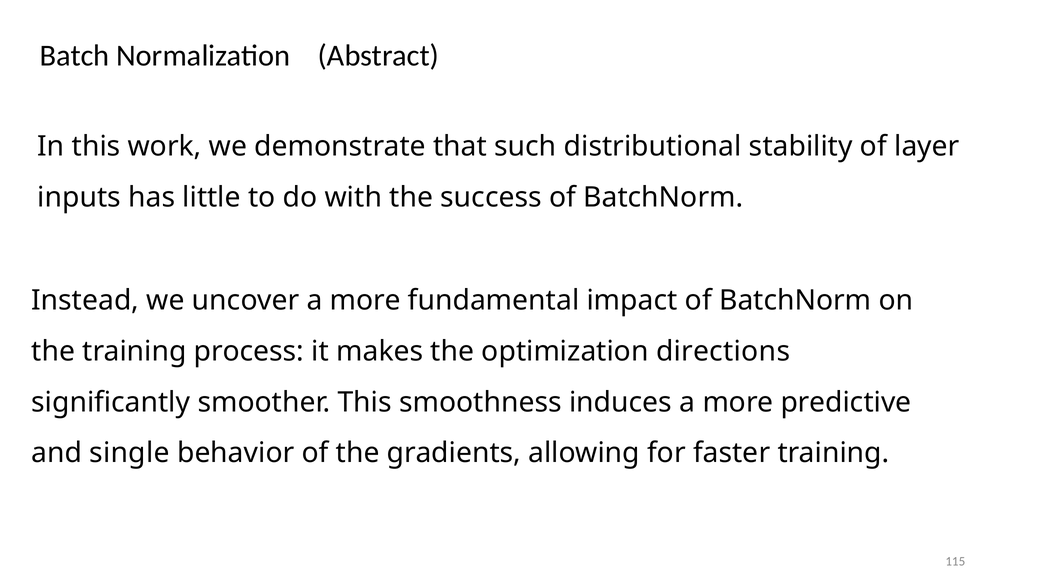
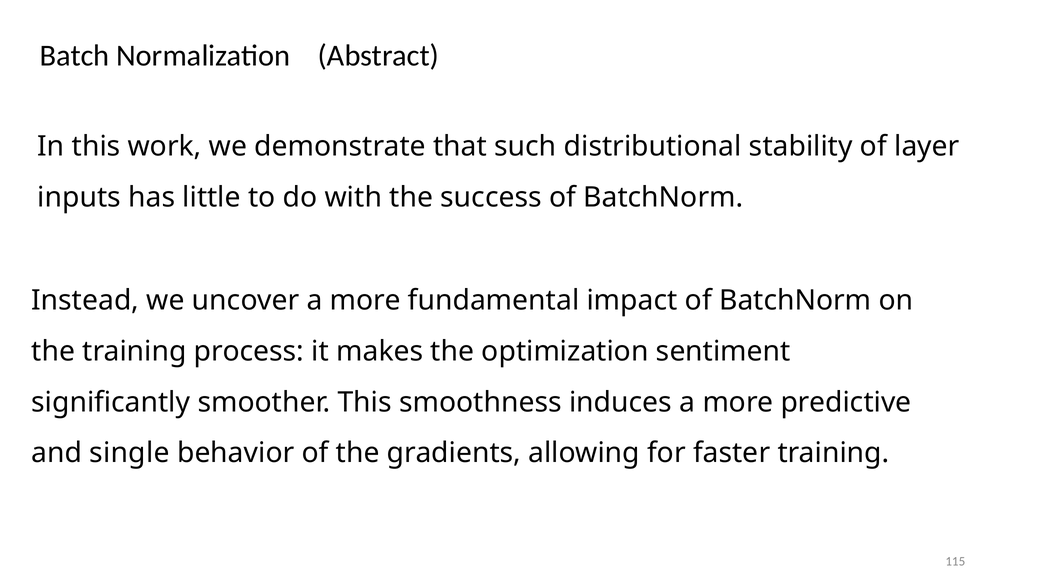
directions: directions -> sentiment (723, 351)
